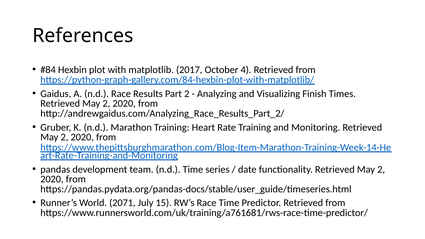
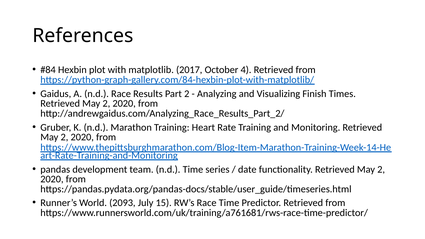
2071: 2071 -> 2093 (122, 203)
